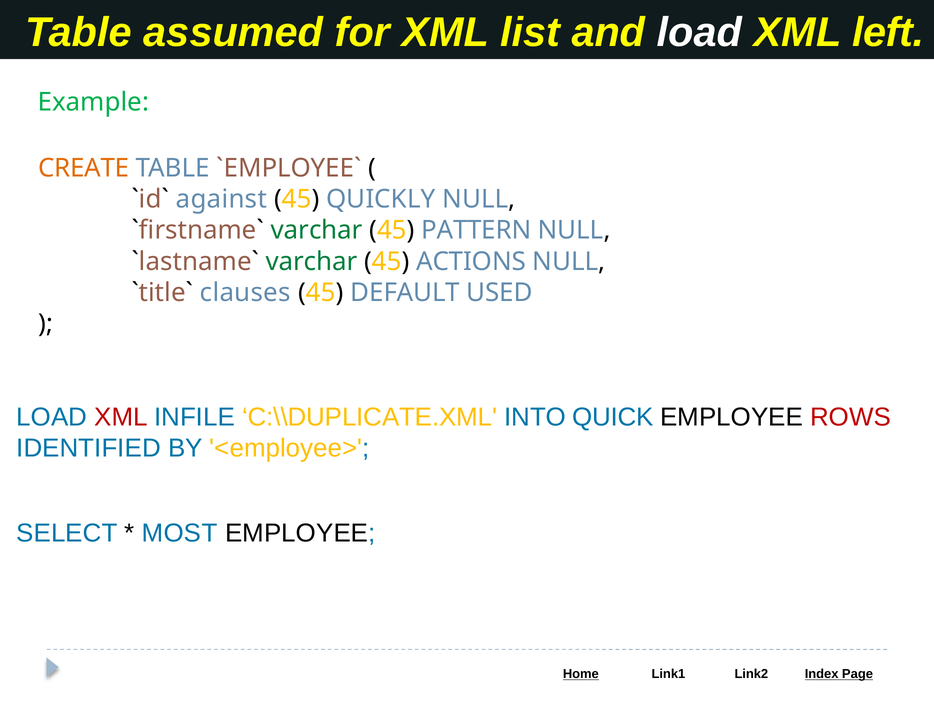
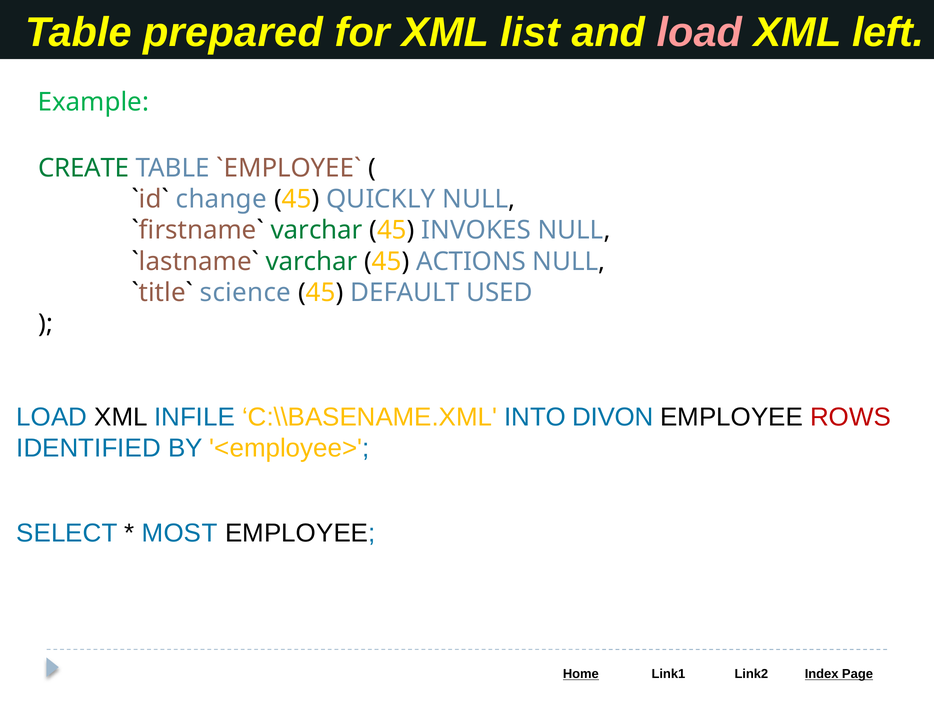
assumed: assumed -> prepared (233, 32)
load colour: white -> pink (699, 32)
CREATE colour: orange -> green (84, 168)
against: against -> change (221, 199)
PATTERN: PATTERN -> INVOKES (476, 230)
clauses: clauses -> science (245, 292)
XML colour: red -> black (121, 417)
C:\\DUPLICATE.XML: C:\\DUPLICATE.XML -> C:\\BASENAME.XML (370, 417)
QUICK: QUICK -> DIVON (613, 417)
